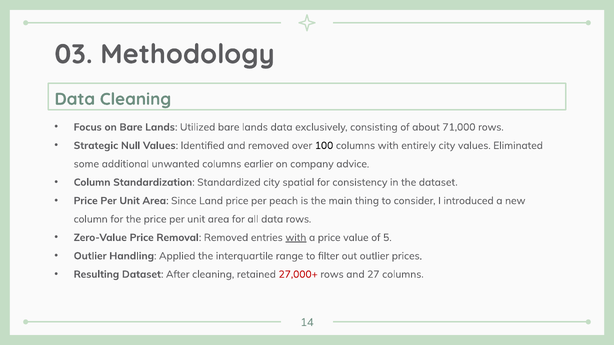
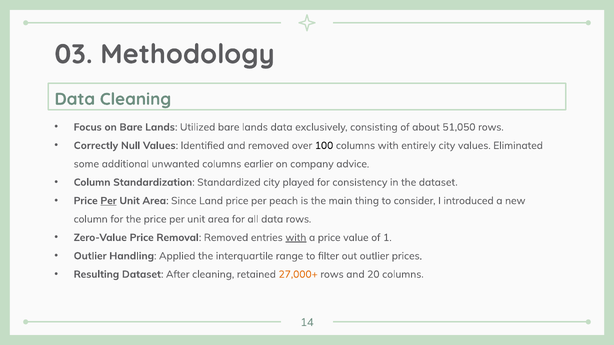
71,000: 71,000 -> 51,050 (459, 127)
Strategic: Strategic -> Correctly (96, 146)
spatial: spatial -> played (298, 183)
Per underline: none -> present (109, 201)
5: 5 -> 1 (387, 238)
27,000+ colour: red -> orange (298, 275)
27: 27 -> 20 (373, 275)
